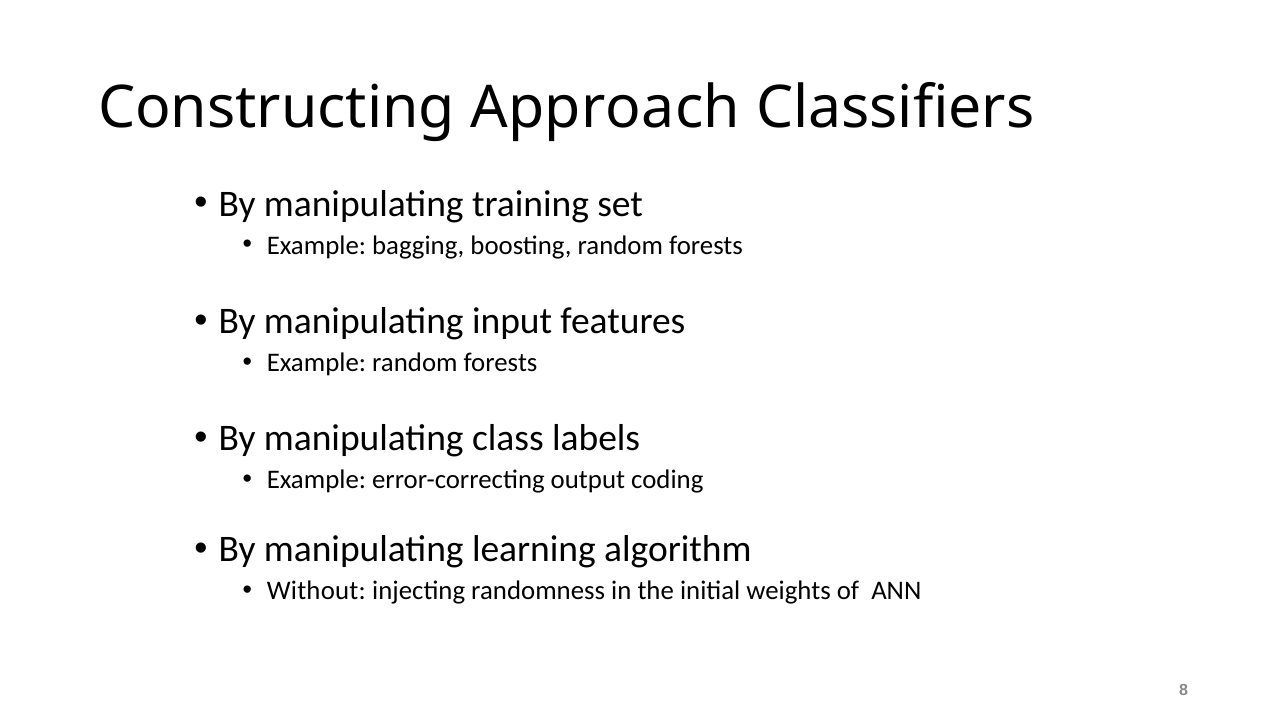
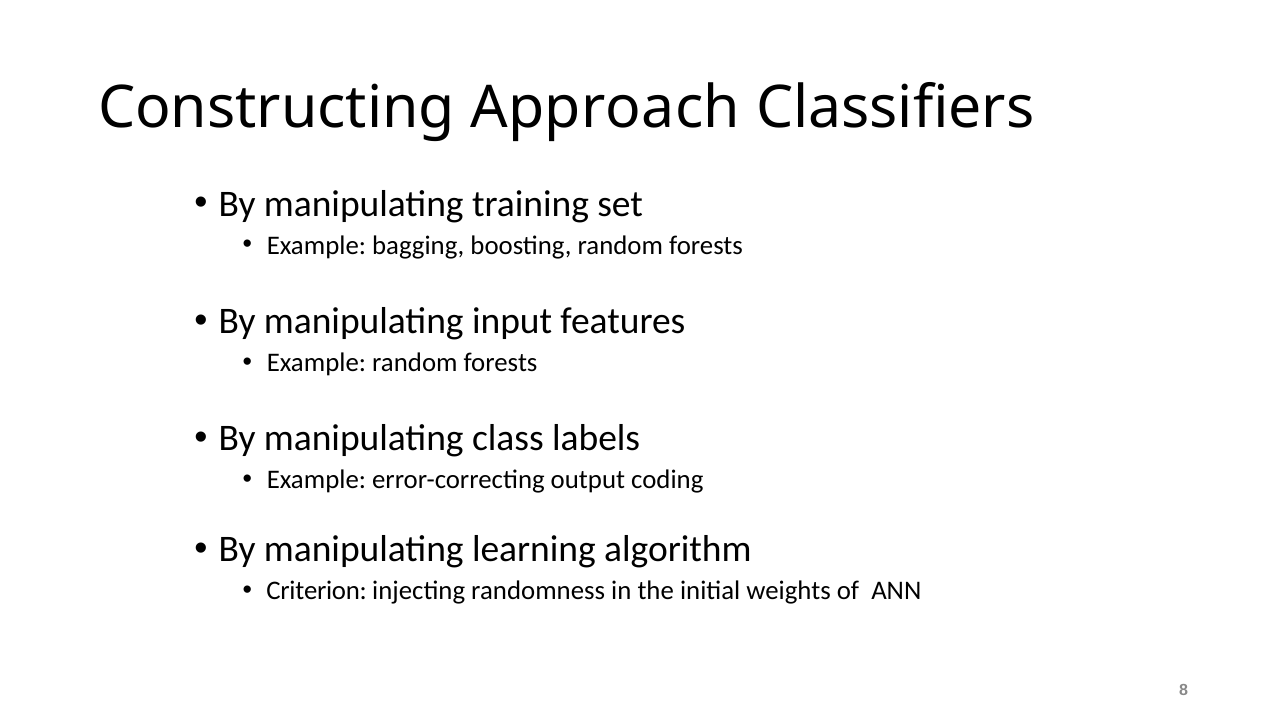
Without: Without -> Criterion (317, 591)
